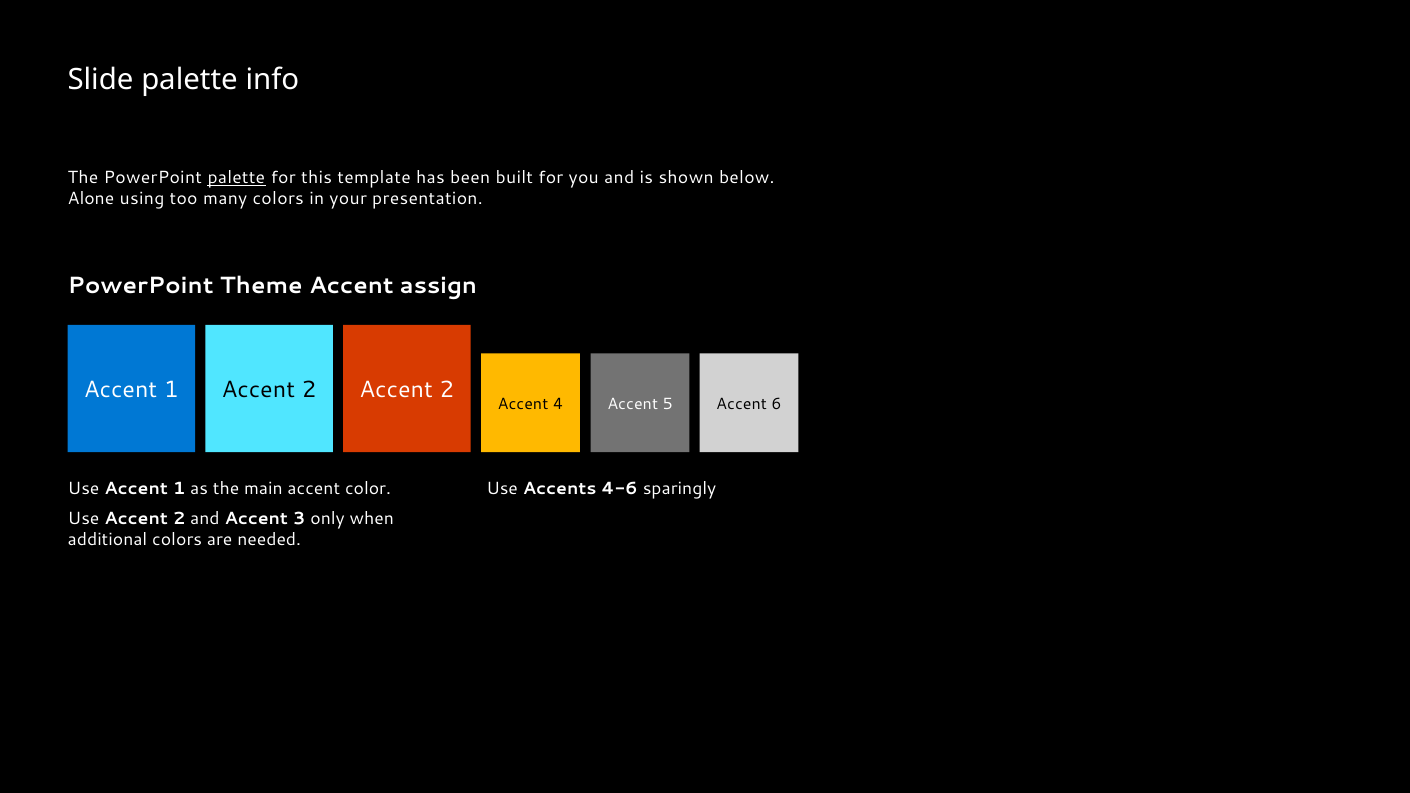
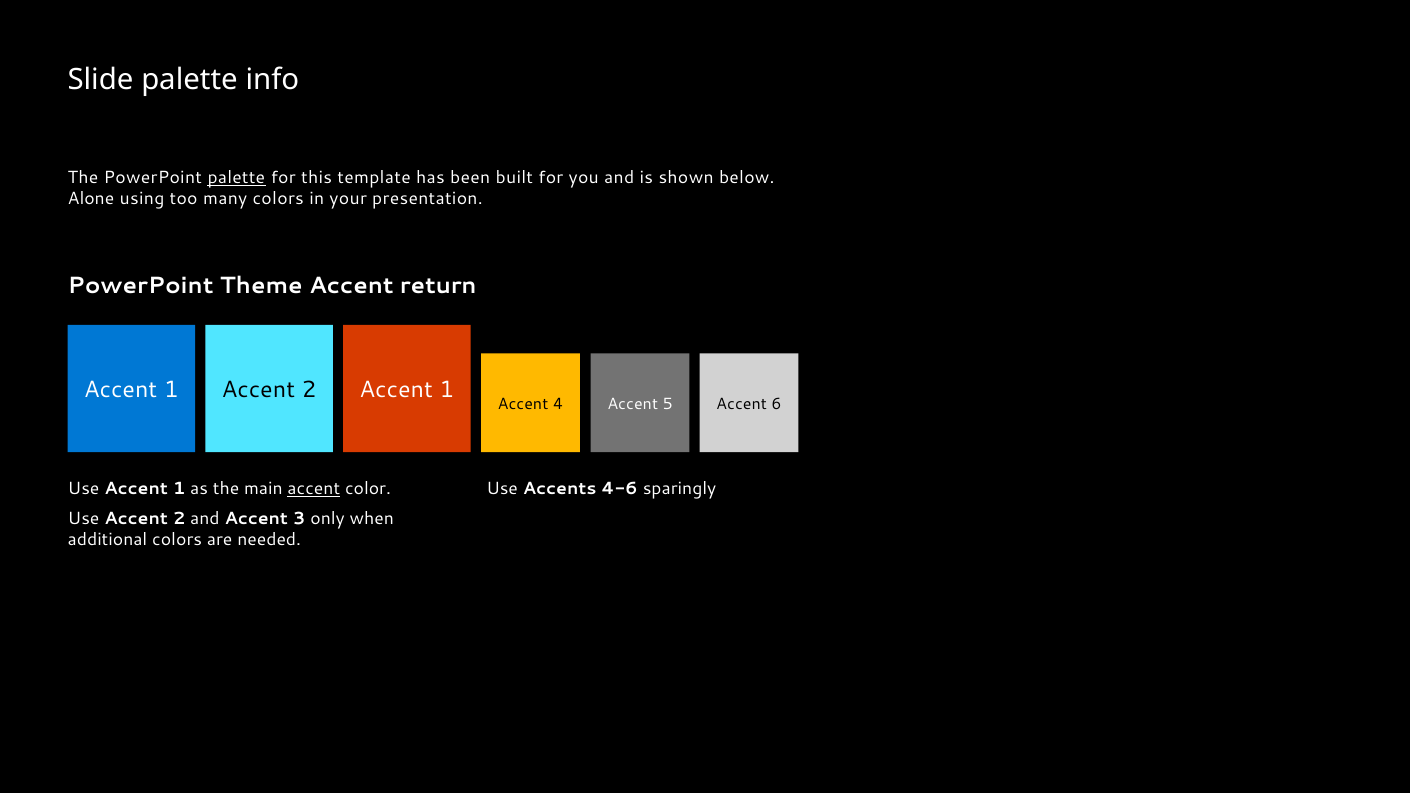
assign: assign -> return (438, 285)
2 Accent 2: 2 -> 1 (447, 390)
accent underline: none -> present (314, 489)
